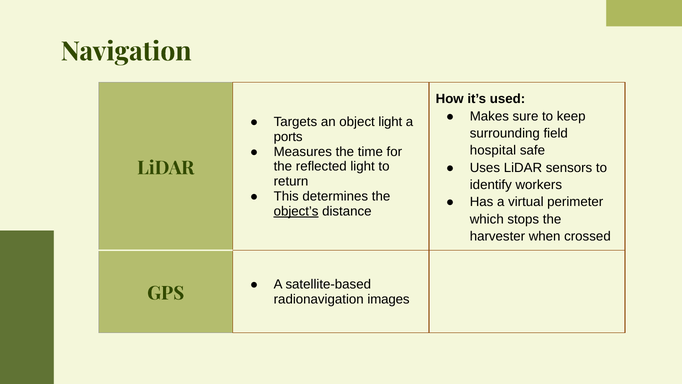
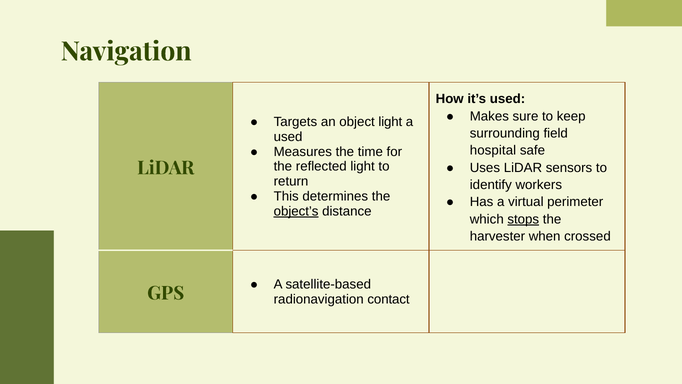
ports: ports -> used (288, 137)
stops underline: none -> present (523, 219)
images: images -> contact (389, 299)
